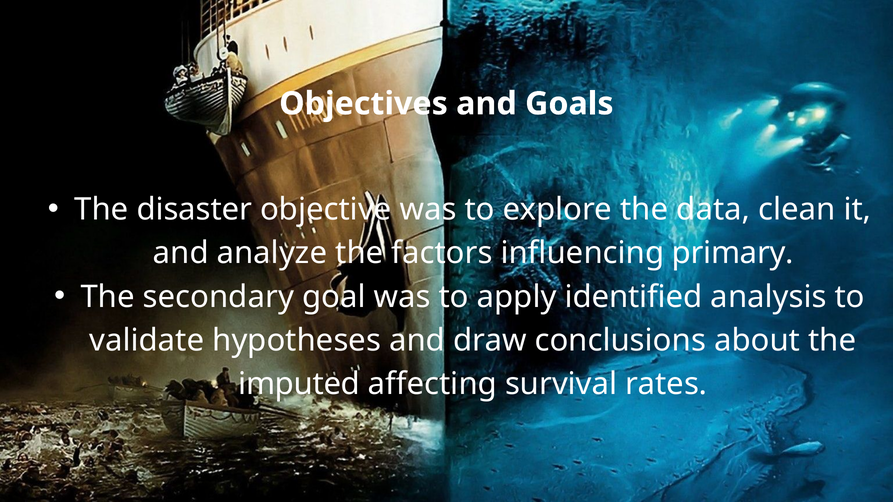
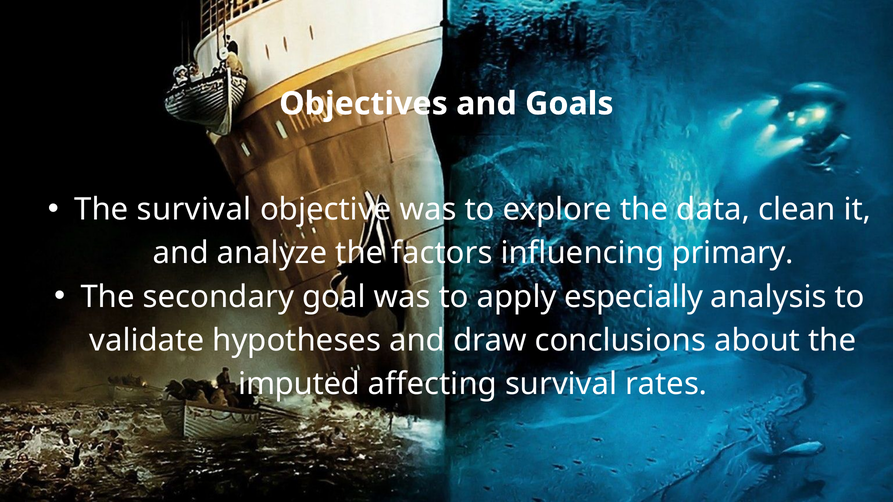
The disaster: disaster -> survival (194, 210)
identified: identified -> especially (634, 297)
